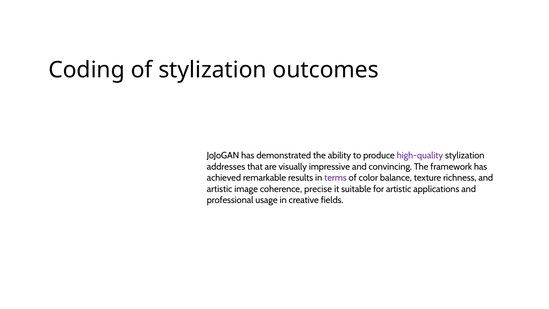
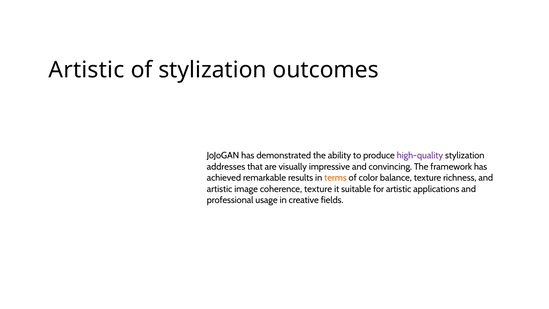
Coding: Coding -> Artistic (86, 70)
terms colour: purple -> orange (335, 178)
coherence precise: precise -> texture (318, 189)
